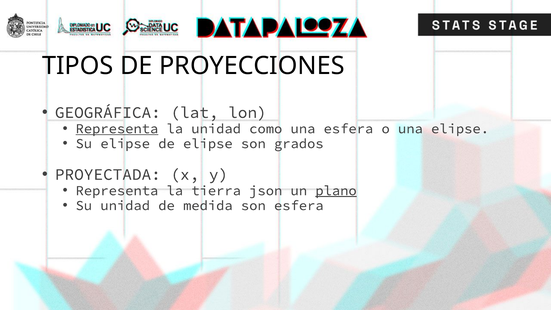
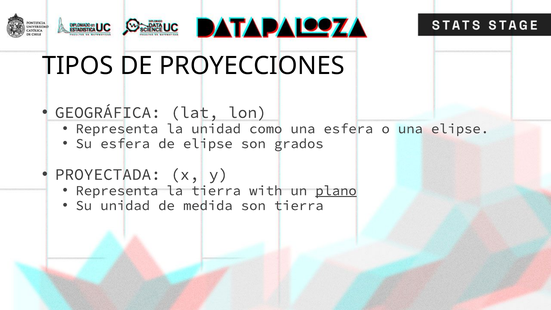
Representa underline: present -> none (117, 129)
Su elipse: elipse -> esfera (125, 144)
json: json -> with (266, 191)
son esfera: esfera -> tierra (299, 205)
